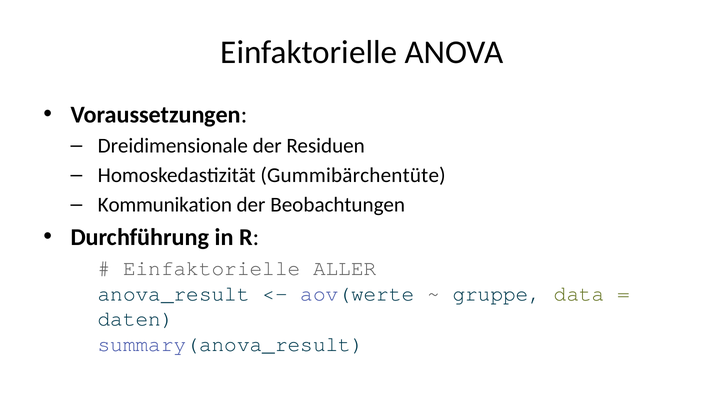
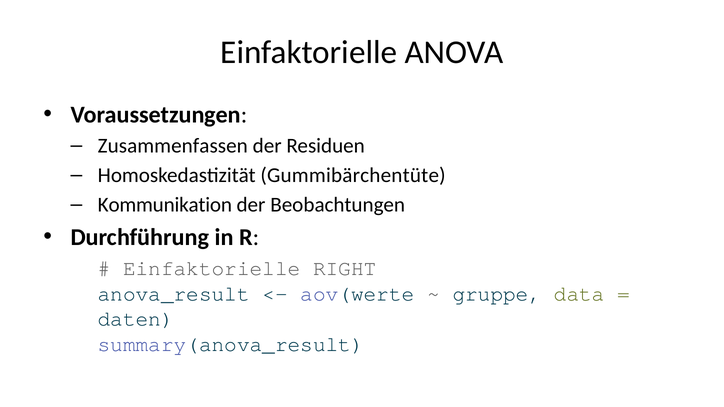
Dreidimensionale: Dreidimensionale -> Zusammenfassen (173, 146)
ALLER: ALLER -> RIGHT (345, 268)
